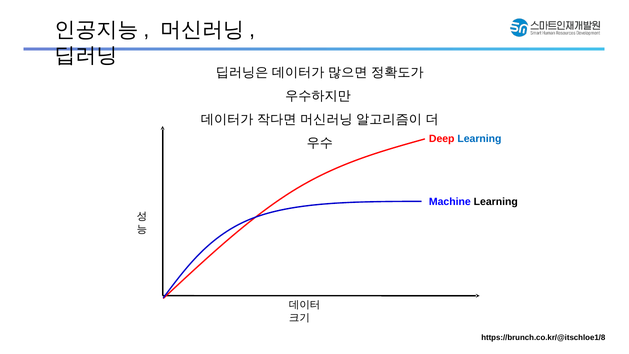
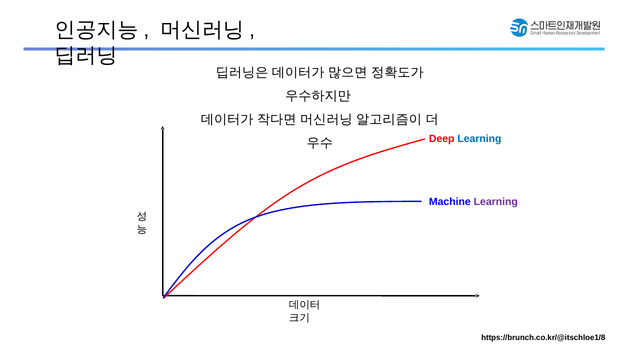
Learning colour: black -> purple (496, 201)
